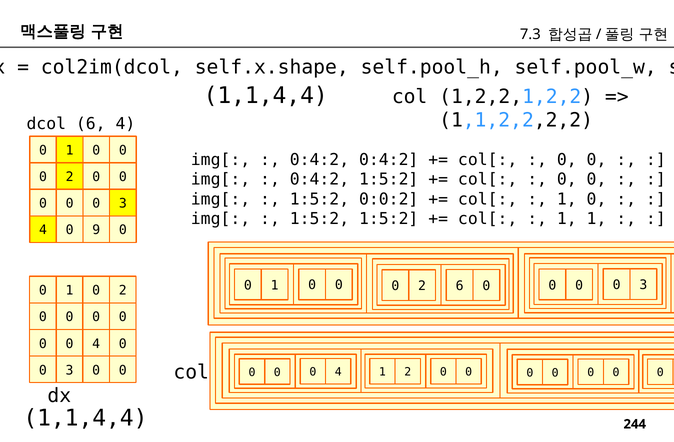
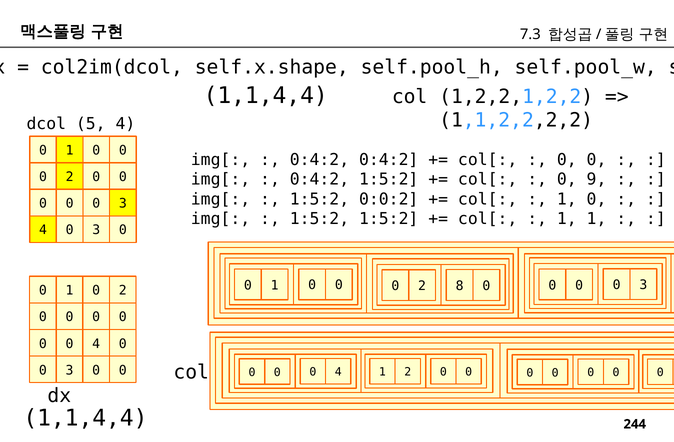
dcol 6: 6 -> 5 (91, 124)
0: 0 -> 9 (596, 180)
4 0 9: 9 -> 3 (96, 230)
2 6: 6 -> 8 (460, 286)
